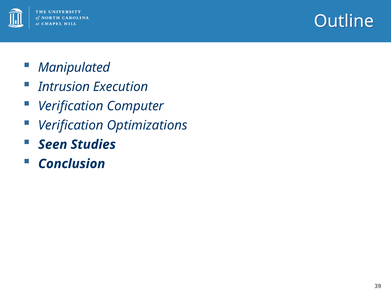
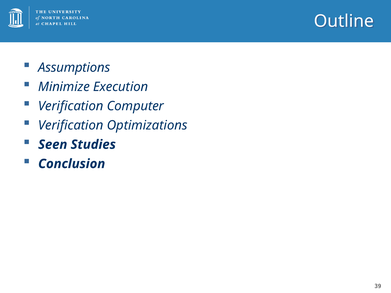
Manipulated: Manipulated -> Assumptions (74, 68)
Intrusion: Intrusion -> Minimize (64, 87)
